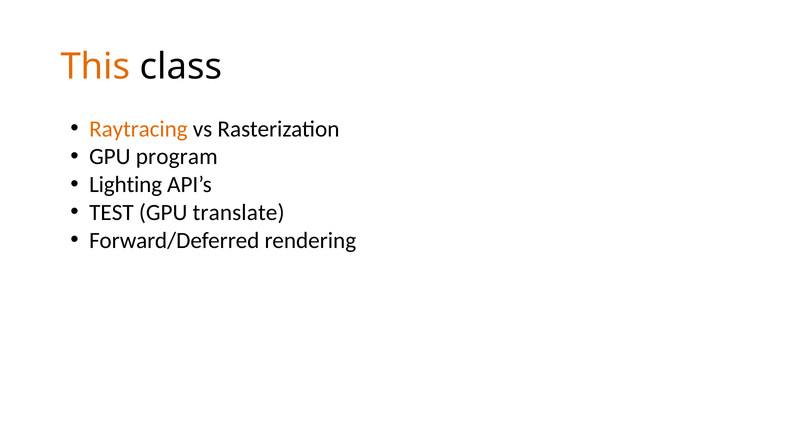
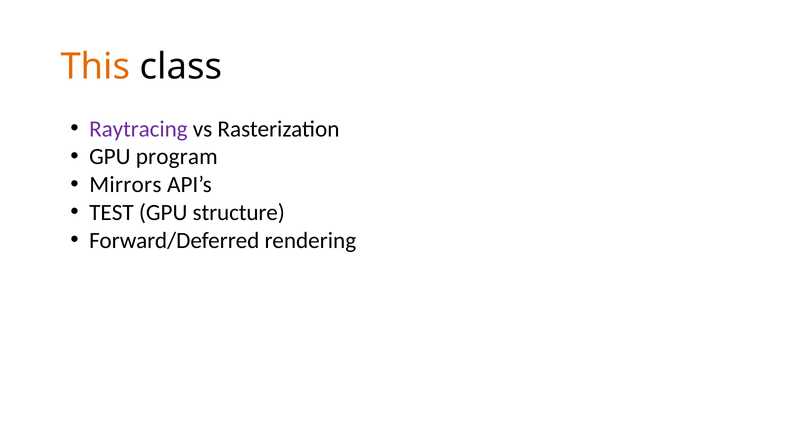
Raytracing colour: orange -> purple (138, 129)
Lighting: Lighting -> Mirrors (125, 185)
translate: translate -> structure (239, 212)
